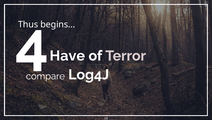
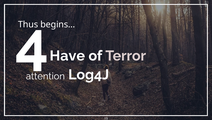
compare: compare -> attention (45, 76)
